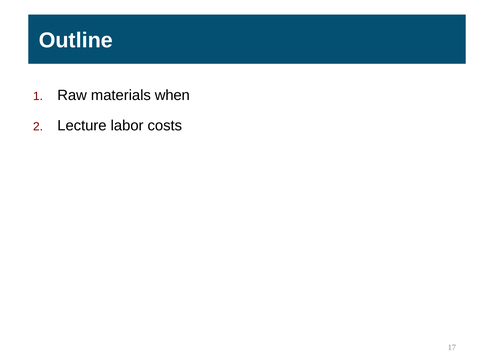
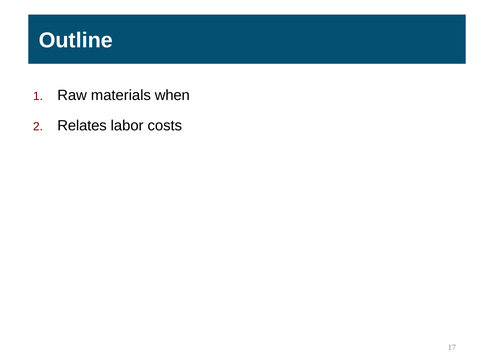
Lecture: Lecture -> Relates (82, 126)
